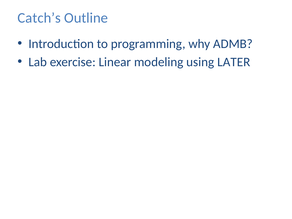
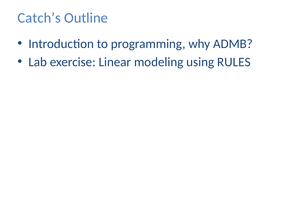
LATER: LATER -> RULES (234, 62)
